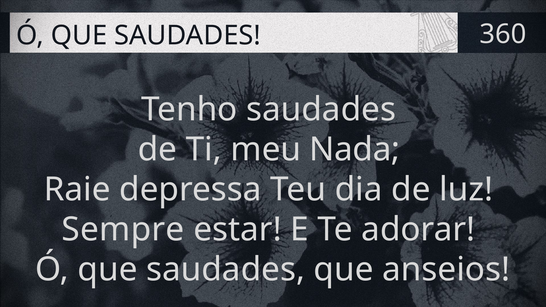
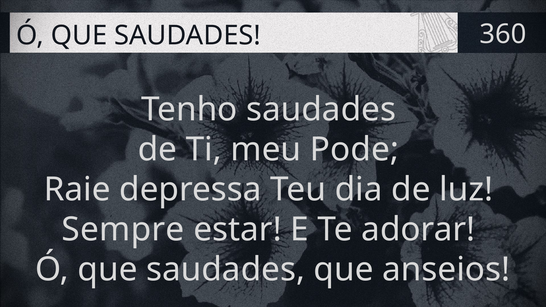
Nada: Nada -> Pode (354, 150)
